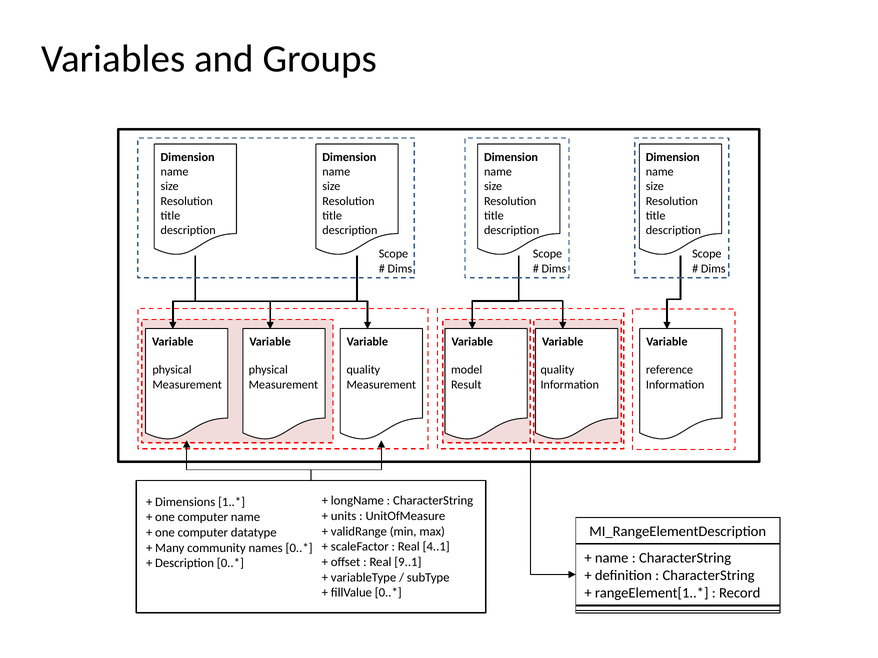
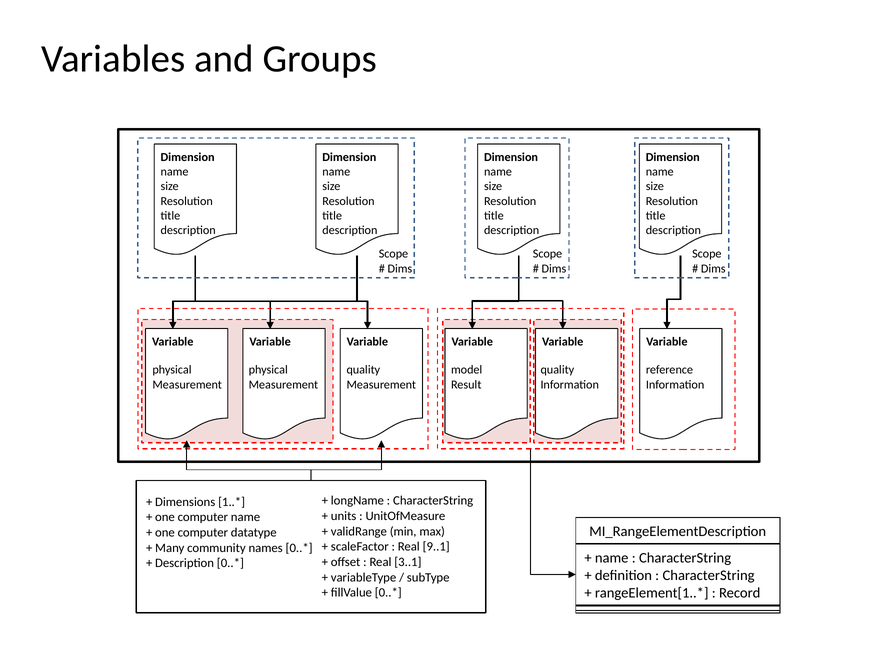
4..1: 4..1 -> 9..1 (436, 547)
9..1: 9..1 -> 3..1 (408, 562)
